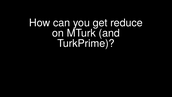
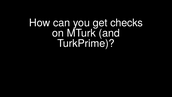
reduce: reduce -> checks (127, 23)
